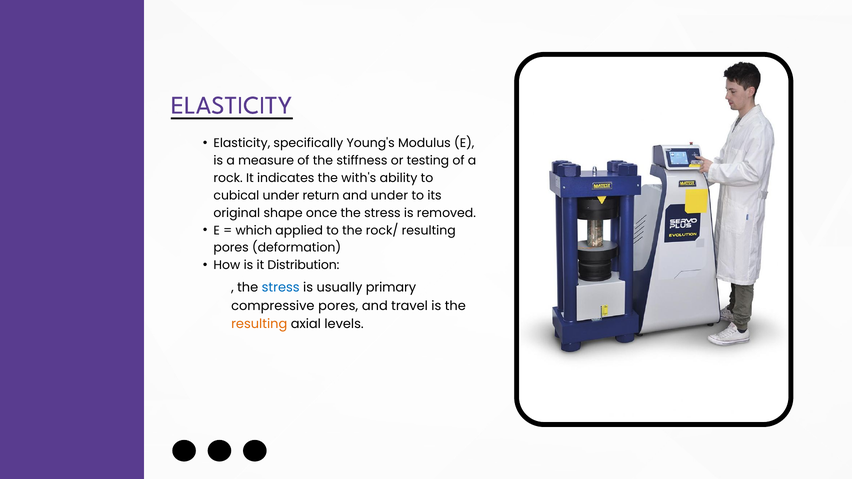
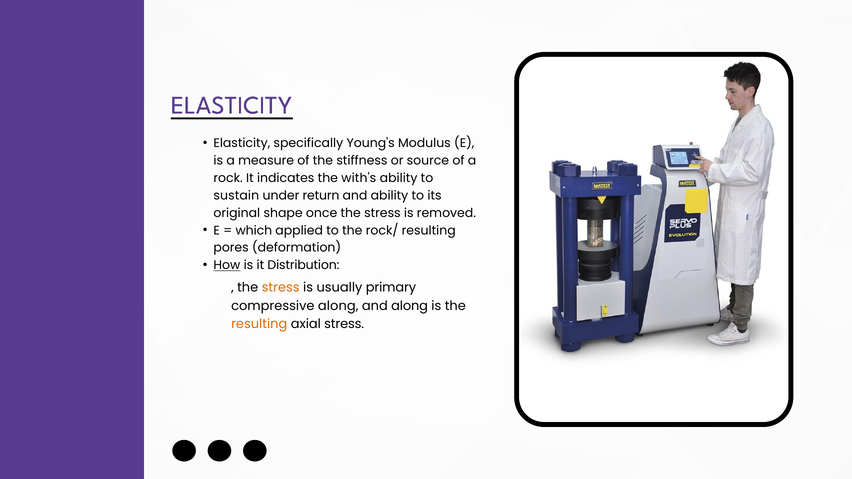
testing: testing -> source (428, 161)
cubical: cubical -> sustain (236, 196)
and under: under -> ability (389, 196)
How underline: none -> present (227, 265)
stress colour: blue -> orange (281, 288)
compressive pores: pores -> along (338, 306)
and travel: travel -> along (410, 306)
axial levels: levels -> stress (344, 324)
